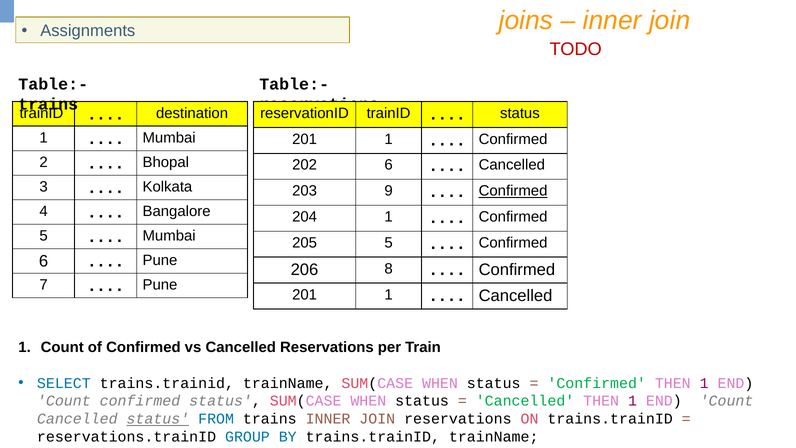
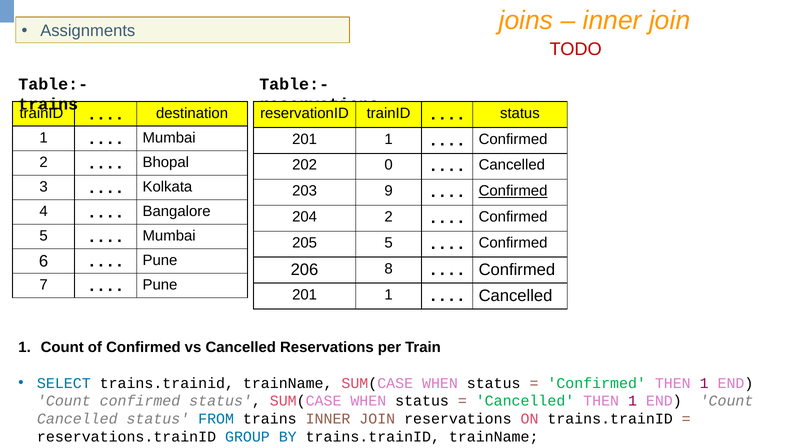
202 6: 6 -> 0 (389, 165)
204 1: 1 -> 2 (389, 217)
status underline: present -> none (158, 419)
